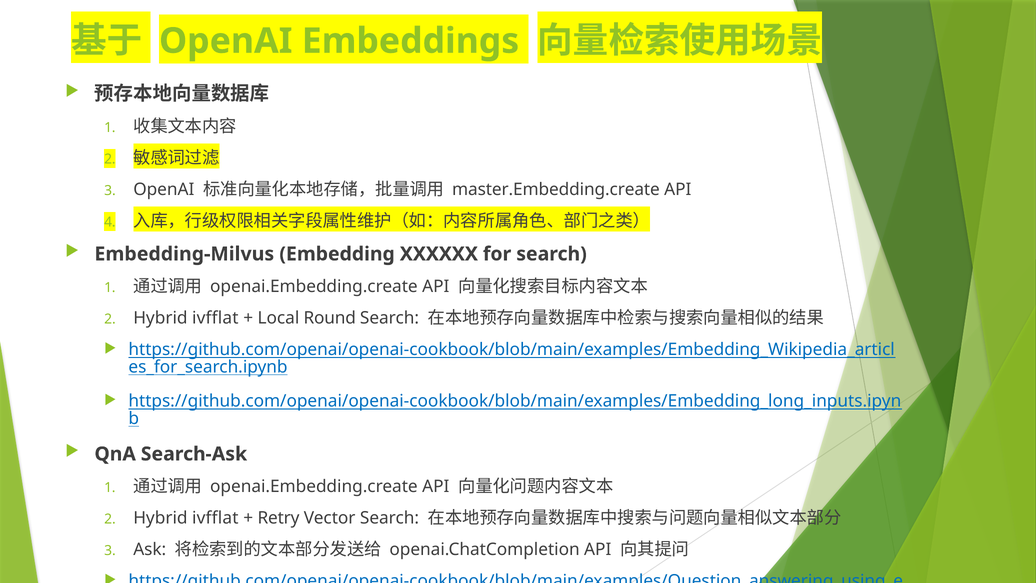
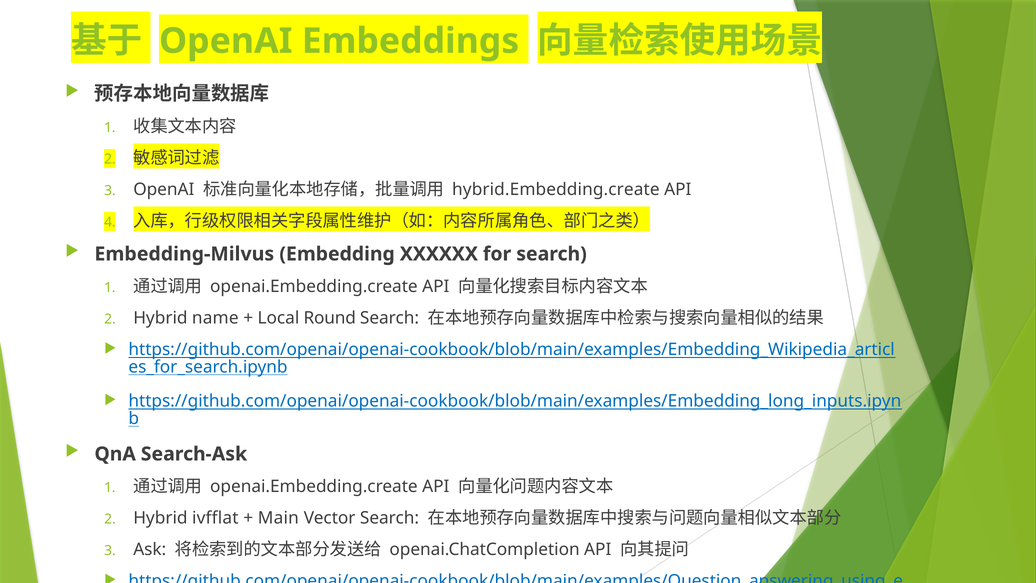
master.Embedding.create: master.Embedding.create -> hybrid.Embedding.create (556, 189)
ivfflat: ivfflat -> name (215, 318)
Retry: Retry -> Main (278, 518)
